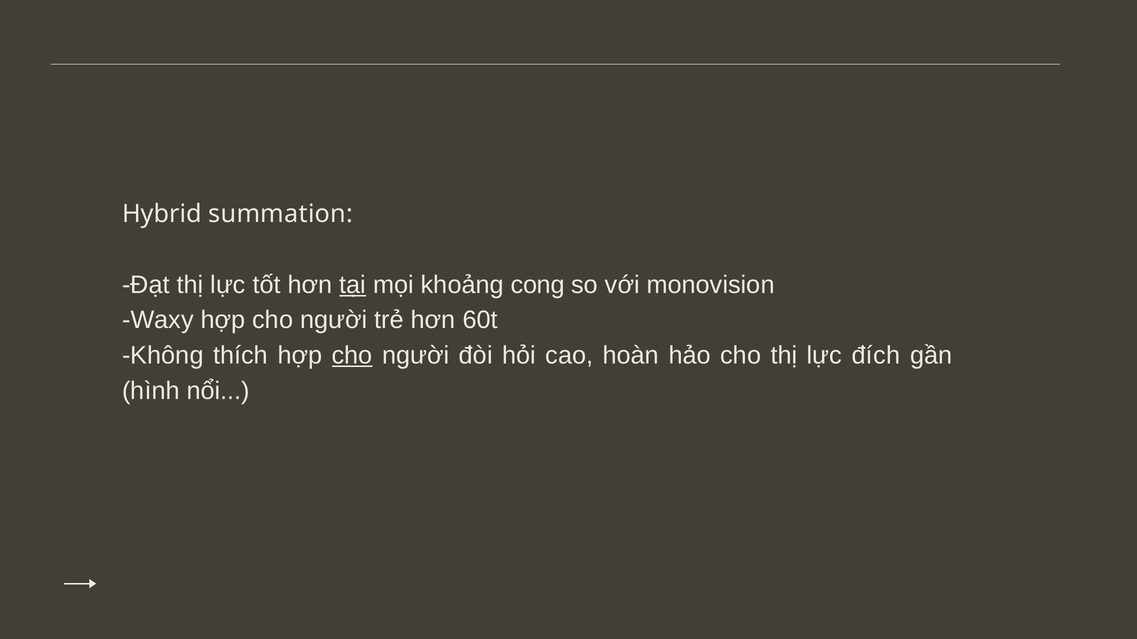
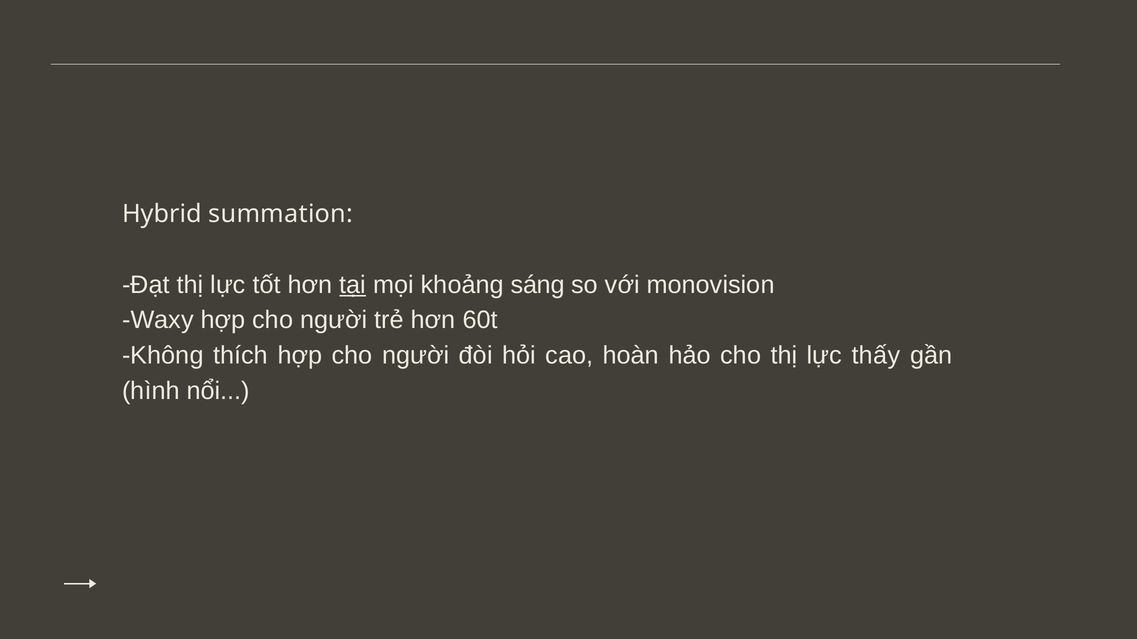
cong: cong -> sáng (538, 285)
cho underline: present -> none (352, 356)
đích: đích -> thấy (876, 356)
